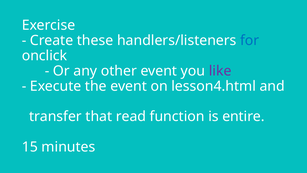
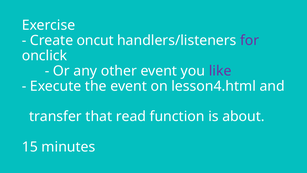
these: these -> oncut (95, 40)
for colour: blue -> purple (250, 40)
entire: entire -> about (243, 116)
